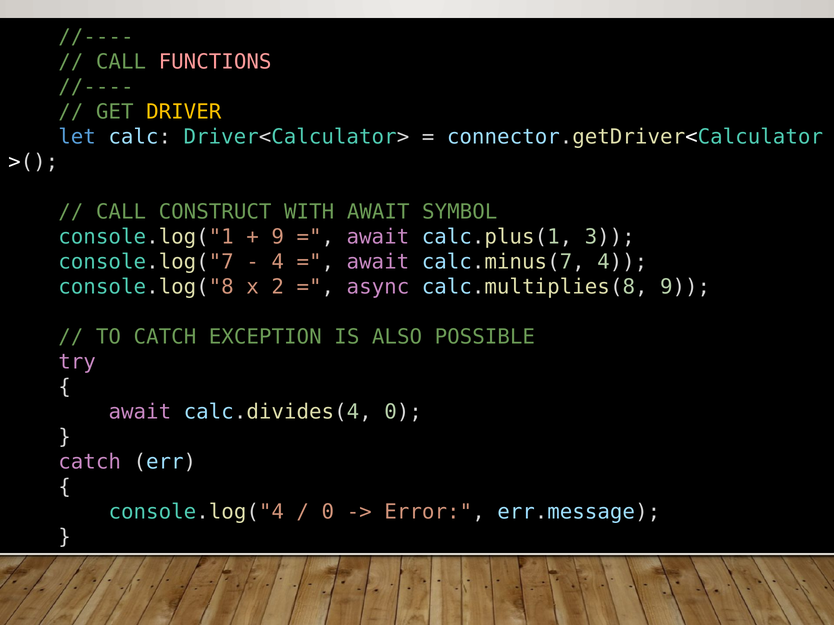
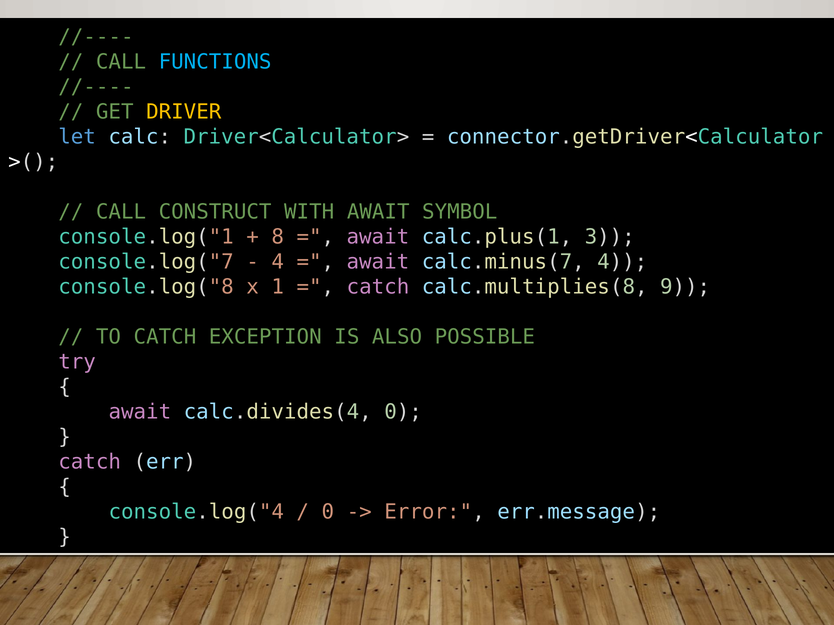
FUNCTIONS colour: pink -> light blue (215, 62)
9: 9 -> 8 (278, 237)
2: 2 -> 1 (278, 287)
async: async -> catch (378, 287)
